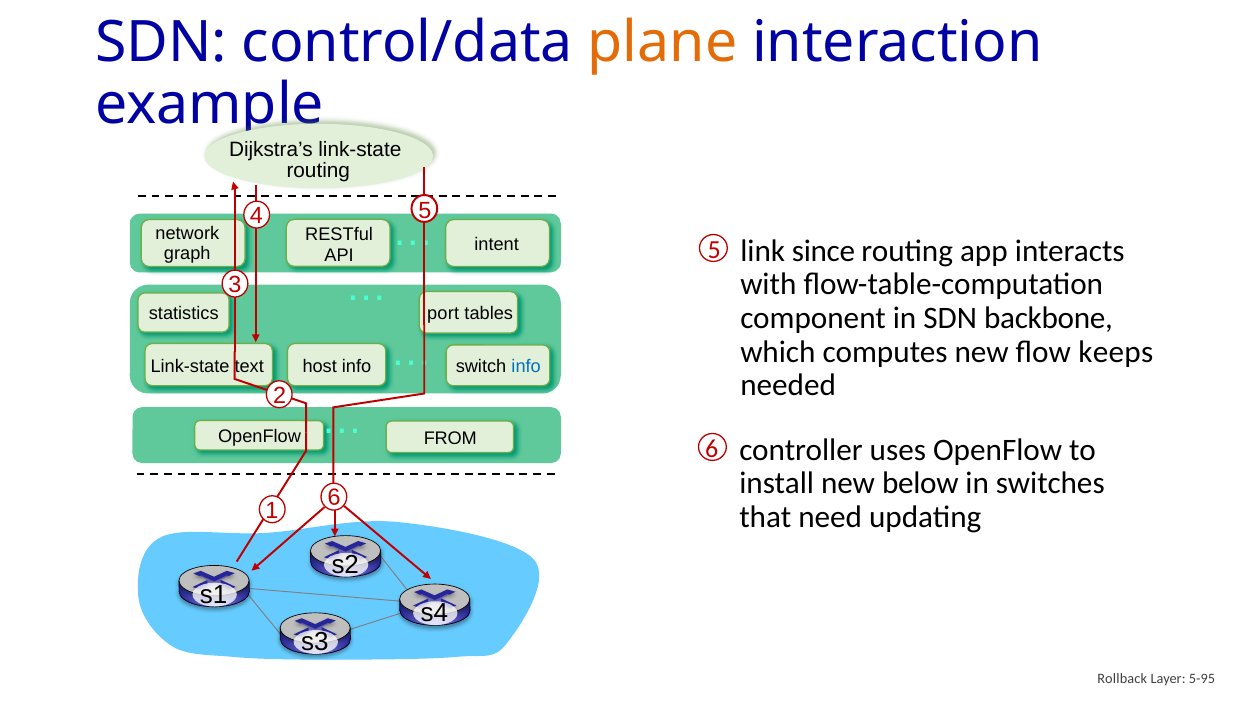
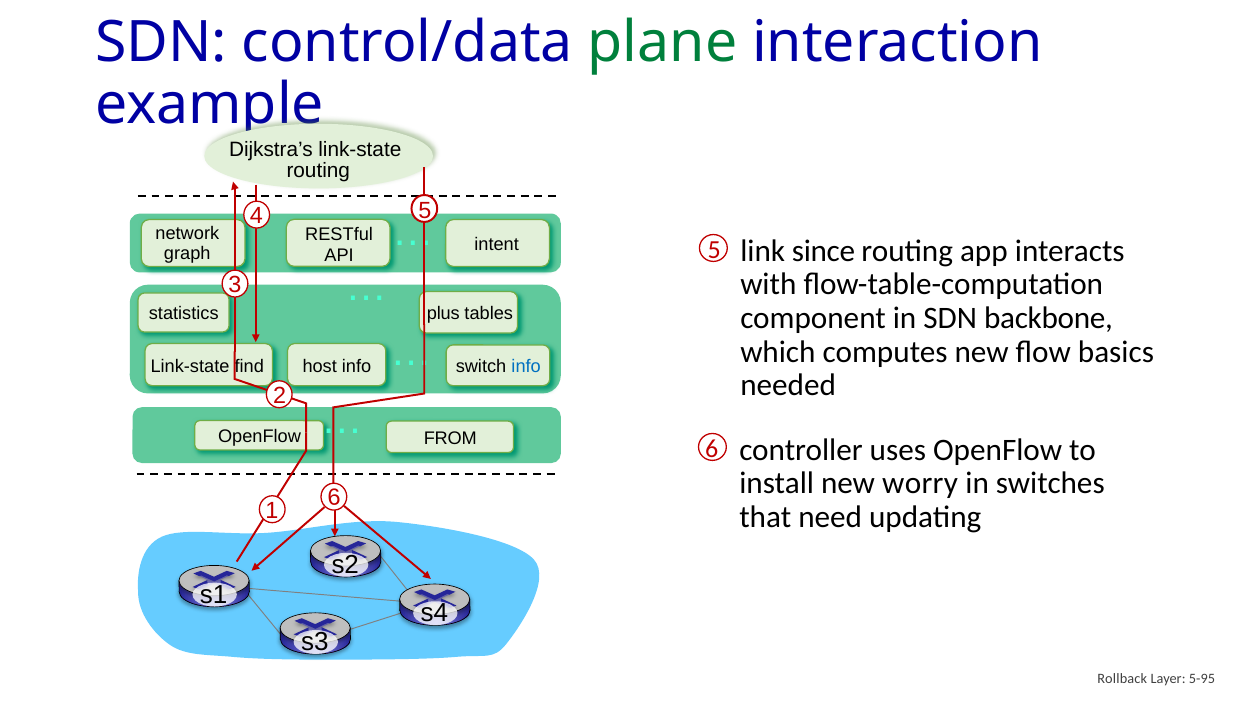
plane colour: orange -> green (663, 43)
port: port -> plus (443, 313)
keeps: keeps -> basics (1116, 352)
text: text -> find (249, 367)
below: below -> worry (920, 483)
